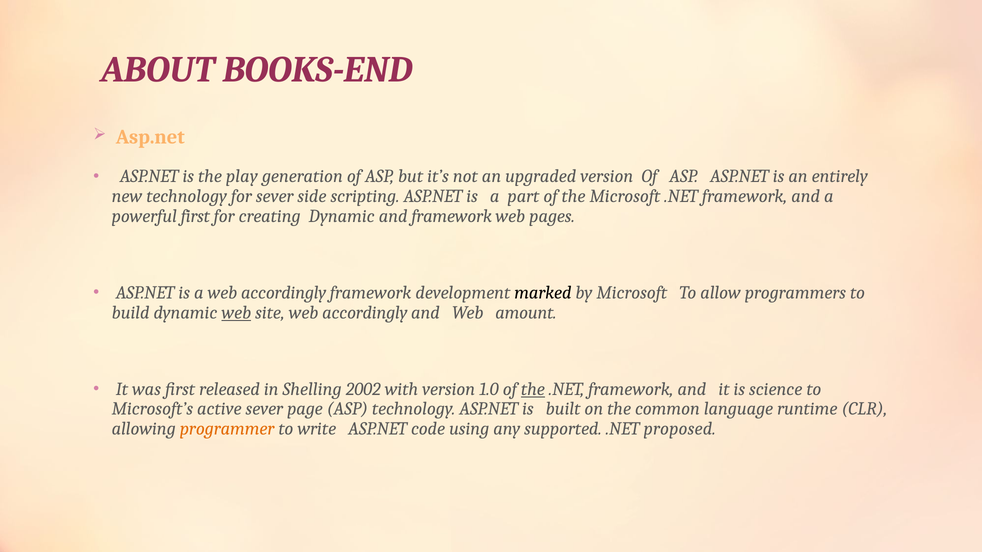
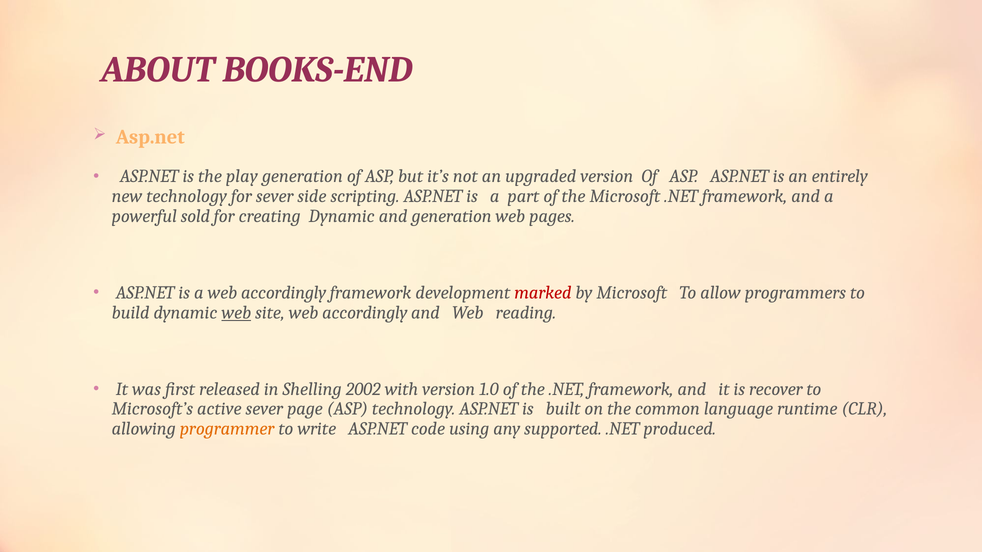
powerful first: first -> sold (195, 216)
and framework: framework -> generation (452, 216)
marked colour: black -> red (543, 293)
amount: amount -> reading (526, 313)
the underline: present -> none (533, 389)
science: science -> recover (776, 389)
proposed: proposed -> produced (680, 429)
